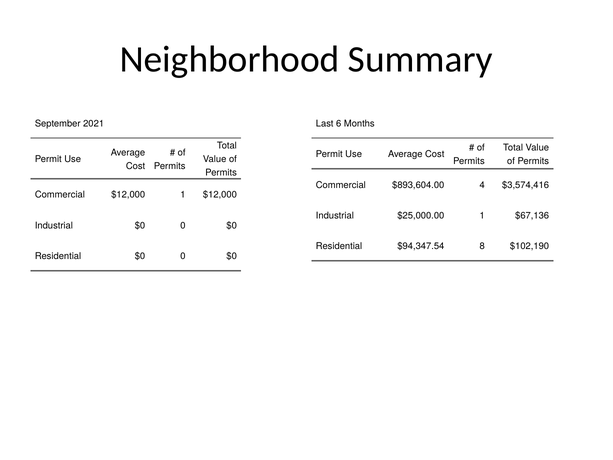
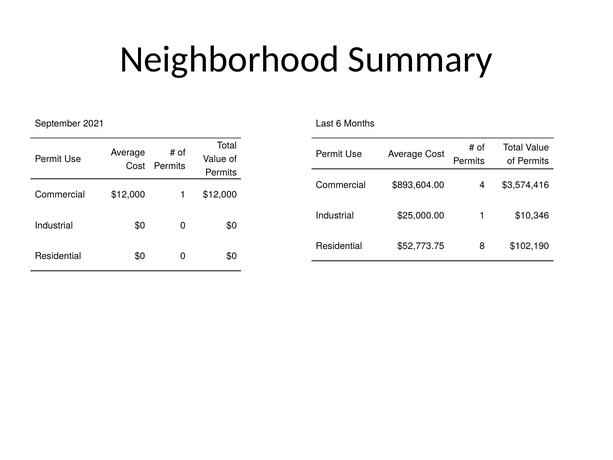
$67,136: $67,136 -> $10,346 (532, 216)
$94,347.54: $94,347.54 -> $52,773.75 (421, 246)
